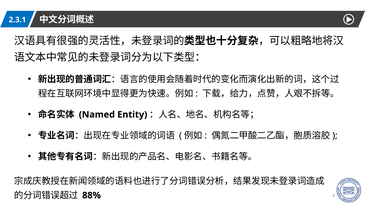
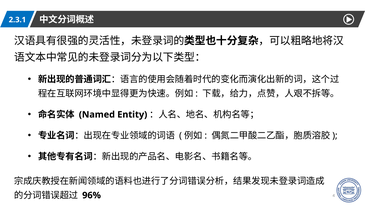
88%: 88% -> 96% (92, 196)
